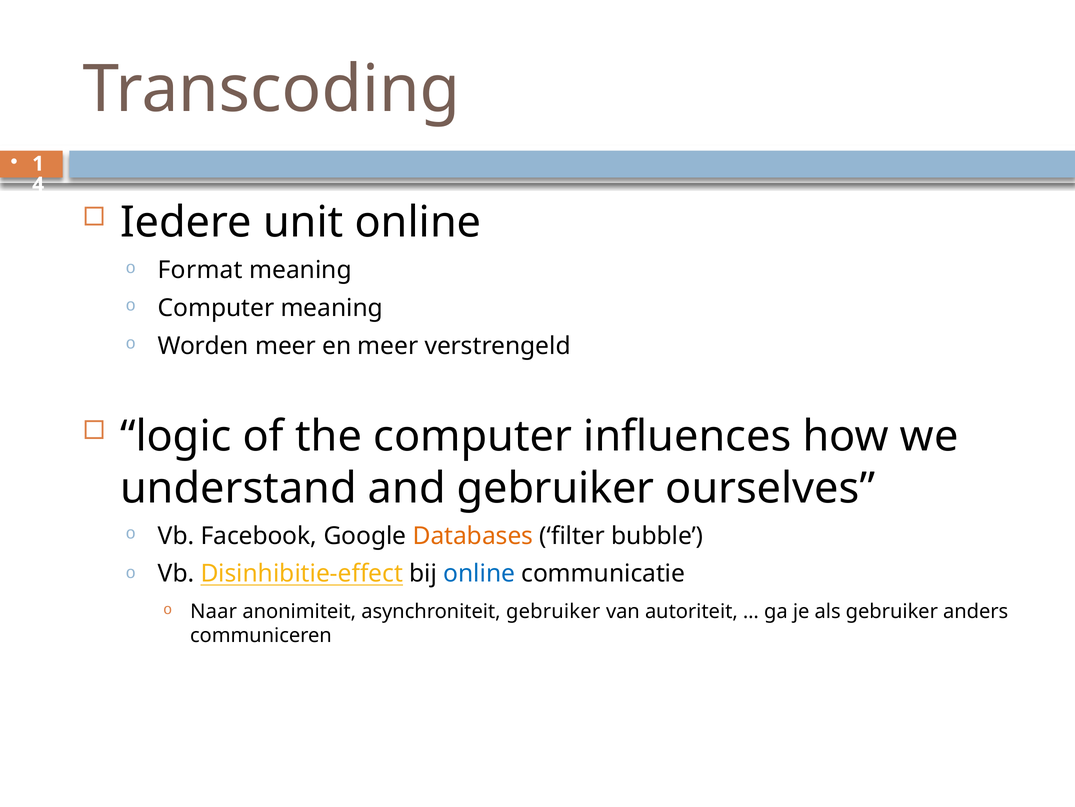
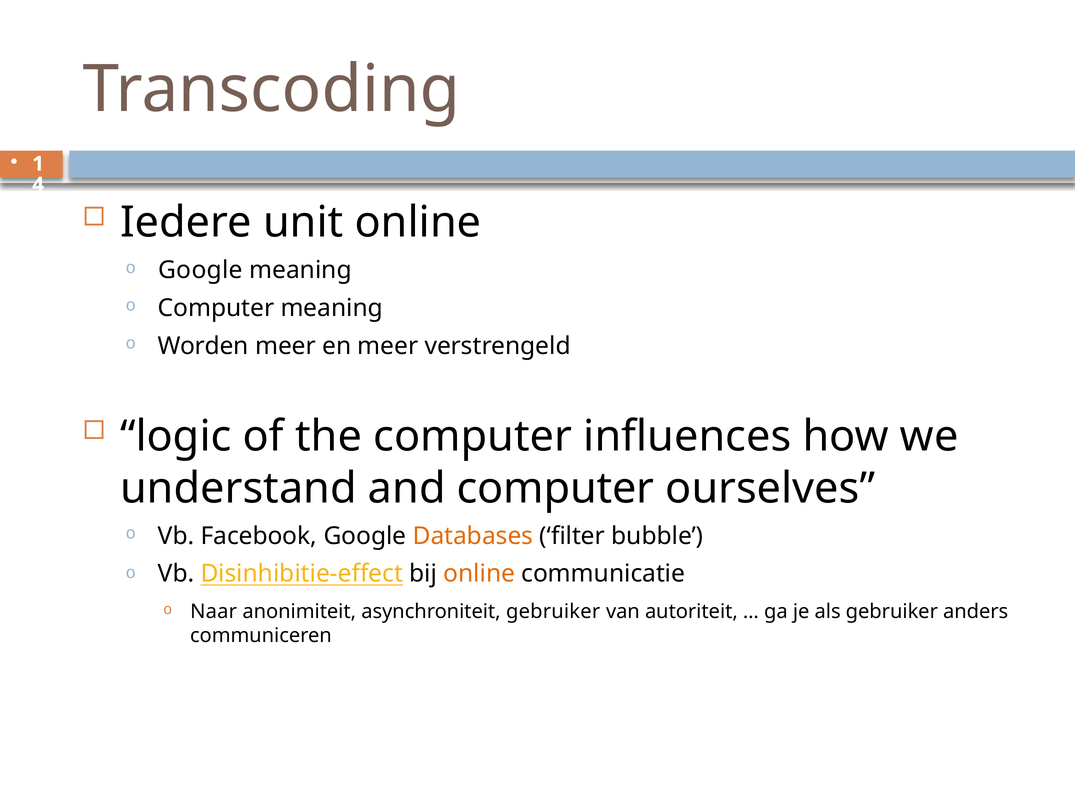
Format: Format -> Google (200, 270)
and gebruiker: gebruiker -> computer (556, 488)
online colour: blue -> orange (479, 573)
